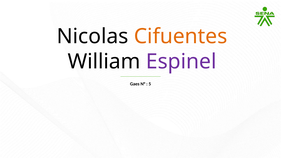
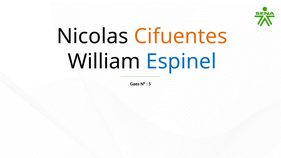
Espinel colour: purple -> blue (181, 62)
